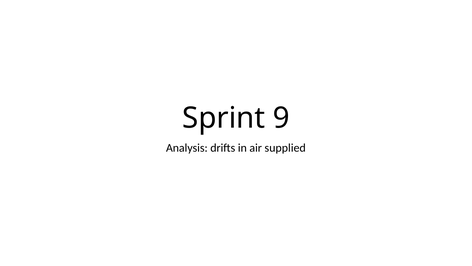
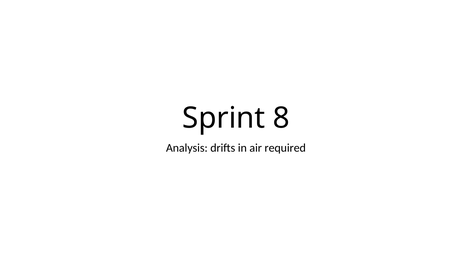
9: 9 -> 8 (281, 118)
supplied: supplied -> required (285, 148)
